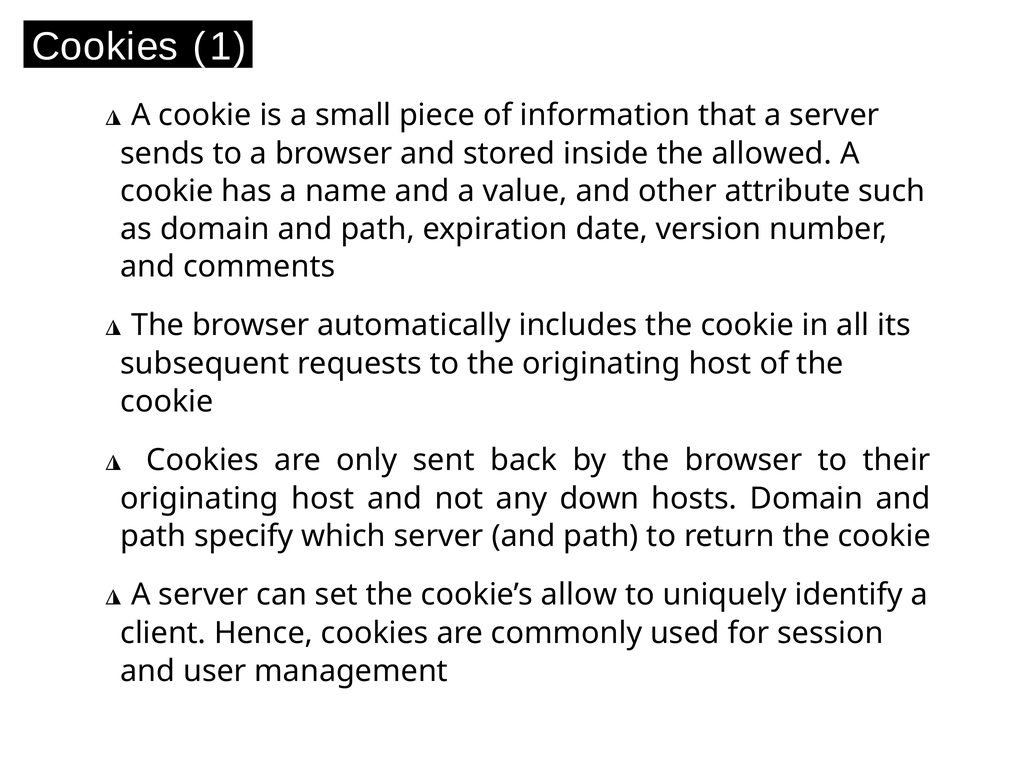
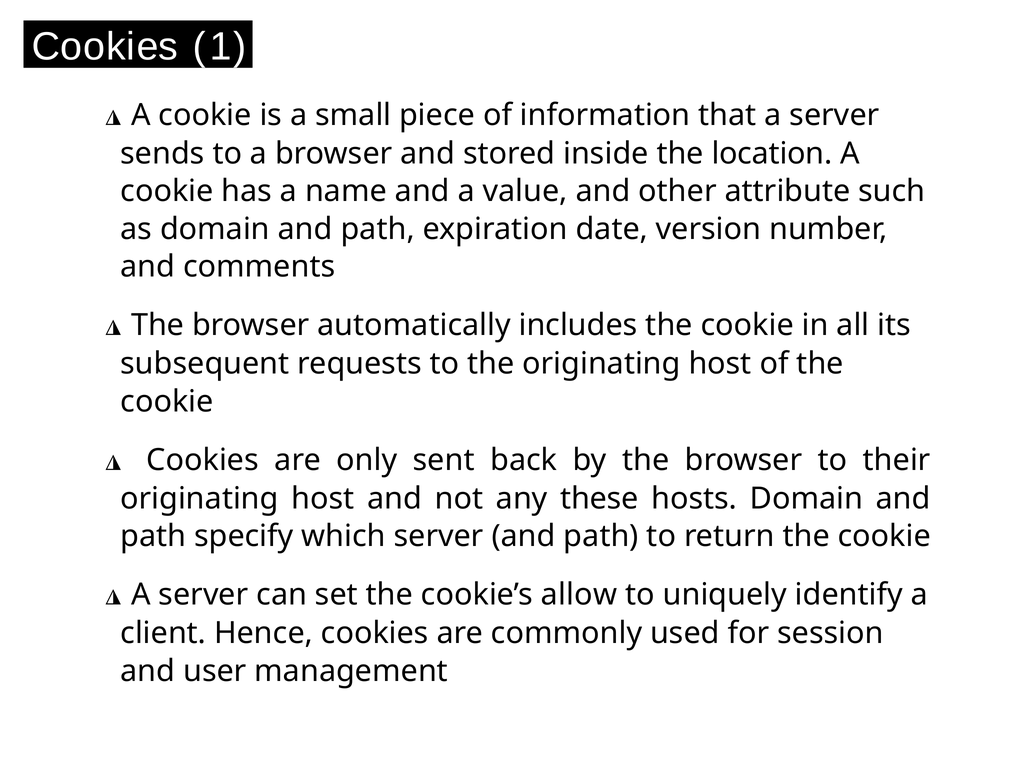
allowed: allowed -> location (772, 153)
down: down -> these (599, 498)
